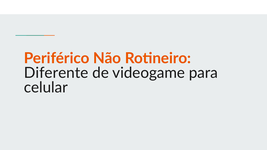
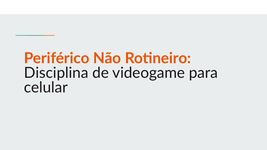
Diferente: Diferente -> Disciplina (56, 73)
